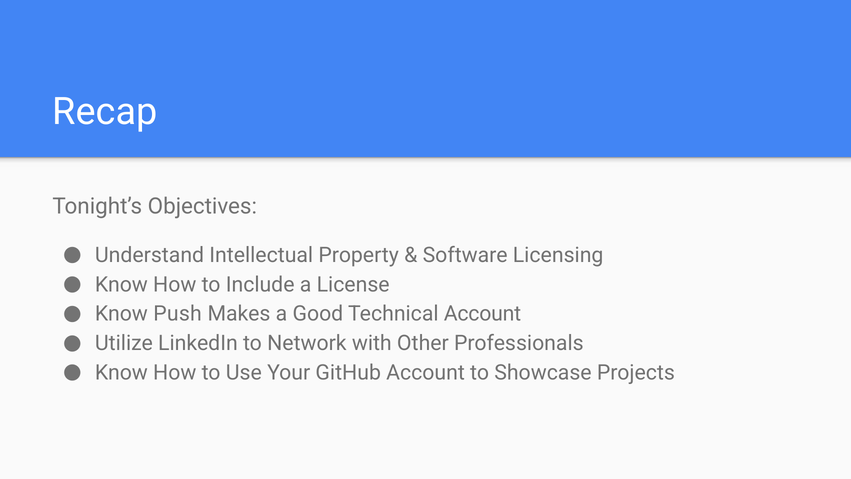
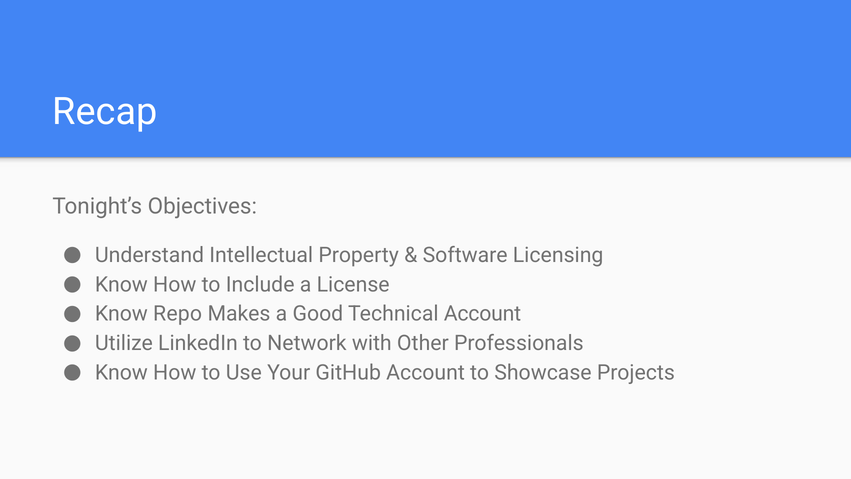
Push: Push -> Repo (178, 314)
